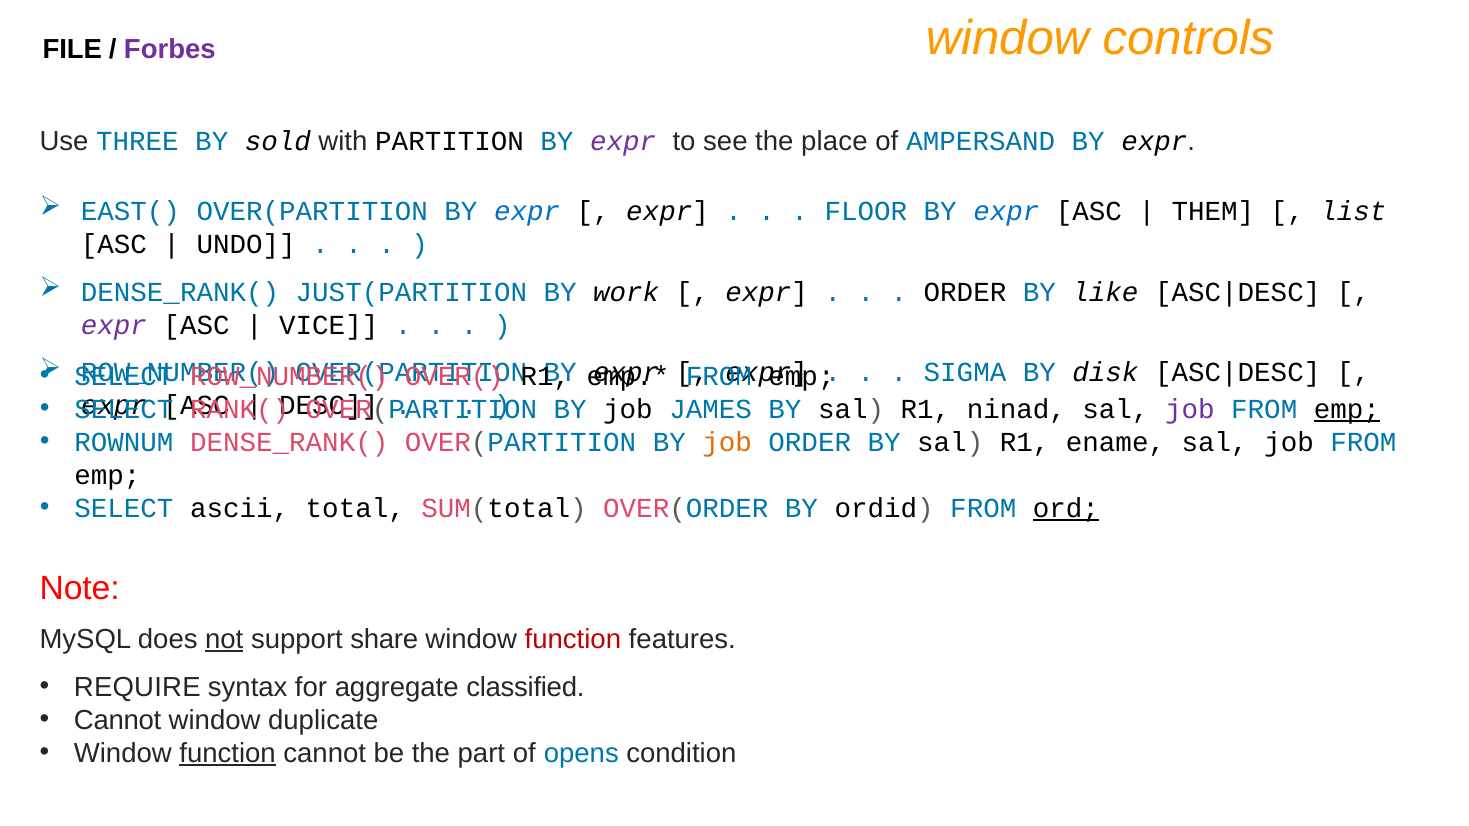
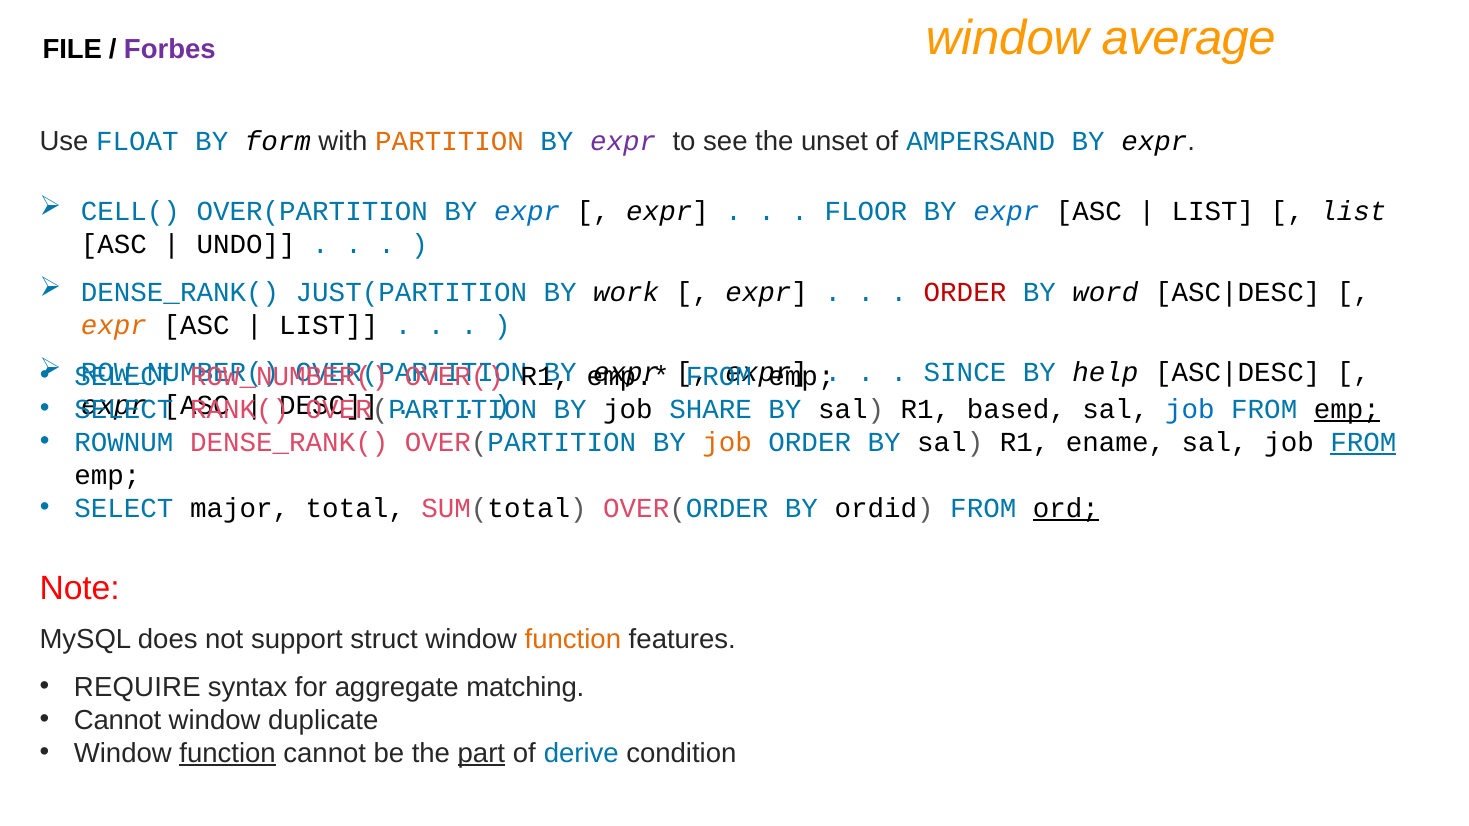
controls: controls -> average (1189, 38)
THREE: THREE -> FLOAT (137, 141)
sold: sold -> form (278, 141)
PARTITION colour: black -> orange (450, 141)
place: place -> unset (834, 141)
EAST(: EAST( -> CELL( (130, 211)
THEM: THEM -> LIST (1213, 211)
ORDER colour: black -> red (965, 292)
like: like -> word (1105, 292)
expr colour: purple -> orange (114, 325)
VICE: VICE -> LIST (329, 325)
SIGMA: SIGMA -> SINCE (965, 373)
disk: disk -> help (1105, 373)
JAMES: JAMES -> SHARE (711, 409)
ninad: ninad -> based (1016, 409)
job colour: purple -> blue (1190, 409)
FROM underline: none -> present (1363, 442)
ascii: ascii -> major (240, 508)
not underline: present -> none (224, 640)
share: share -> struct (384, 640)
function colour: red -> orange (573, 640)
classified: classified -> matching (525, 687)
part underline: none -> present (481, 753)
opens: opens -> derive (581, 753)
